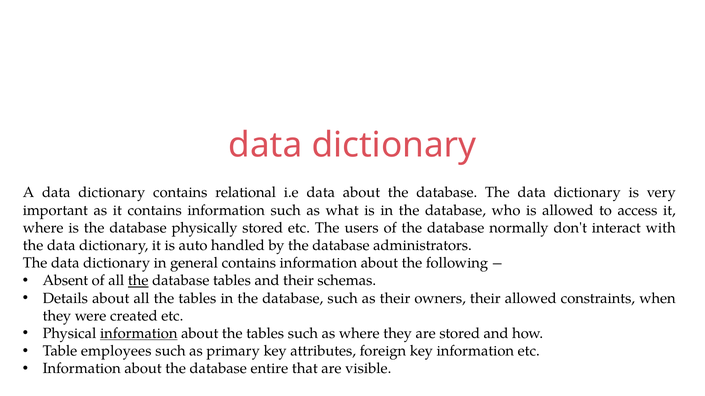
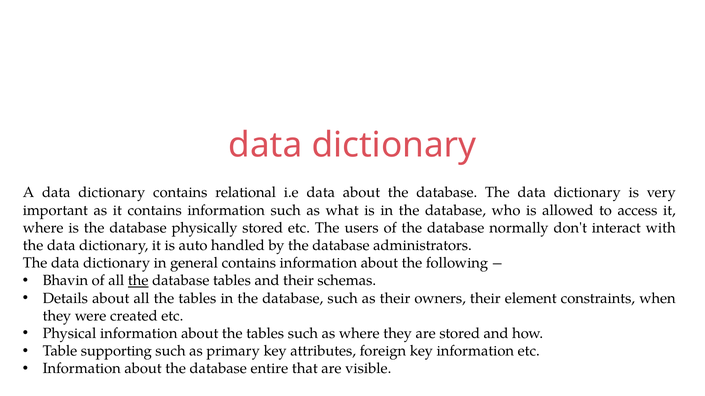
Absent: Absent -> Bhavin (65, 281)
their allowed: allowed -> element (531, 299)
information underline: present -> none (139, 334)
employees: employees -> supporting (116, 352)
